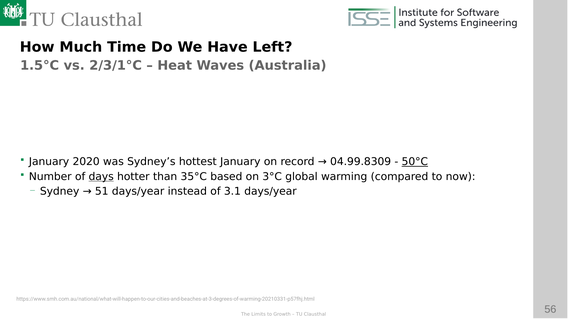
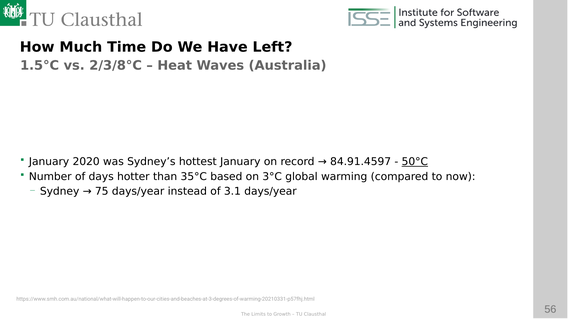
2/3/1°C: 2/3/1°C -> 2/3/8°C (116, 66)
04.99.8309: 04.99.8309 -> 84.91.4597 (361, 162)
days underline: present -> none (101, 177)
51: 51 -> 75 (102, 192)
